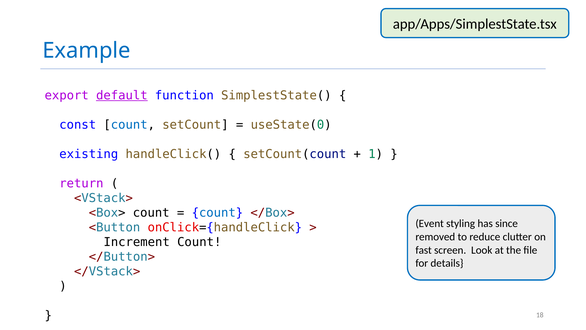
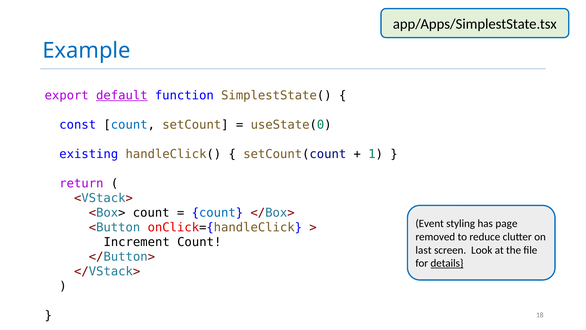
since: since -> page (506, 223)
fast: fast -> last (423, 250)
details underline: none -> present (447, 263)
